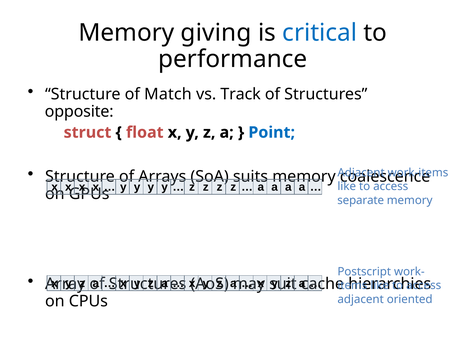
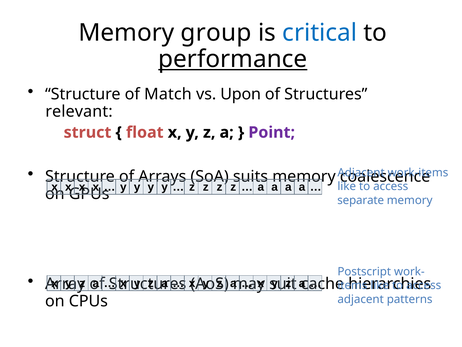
giving: giving -> group (216, 33)
performance underline: none -> present (233, 59)
Track: Track -> Upon (241, 94)
opposite: opposite -> relevant (79, 111)
Point colour: blue -> purple (272, 132)
oriented: oriented -> patterns (410, 299)
